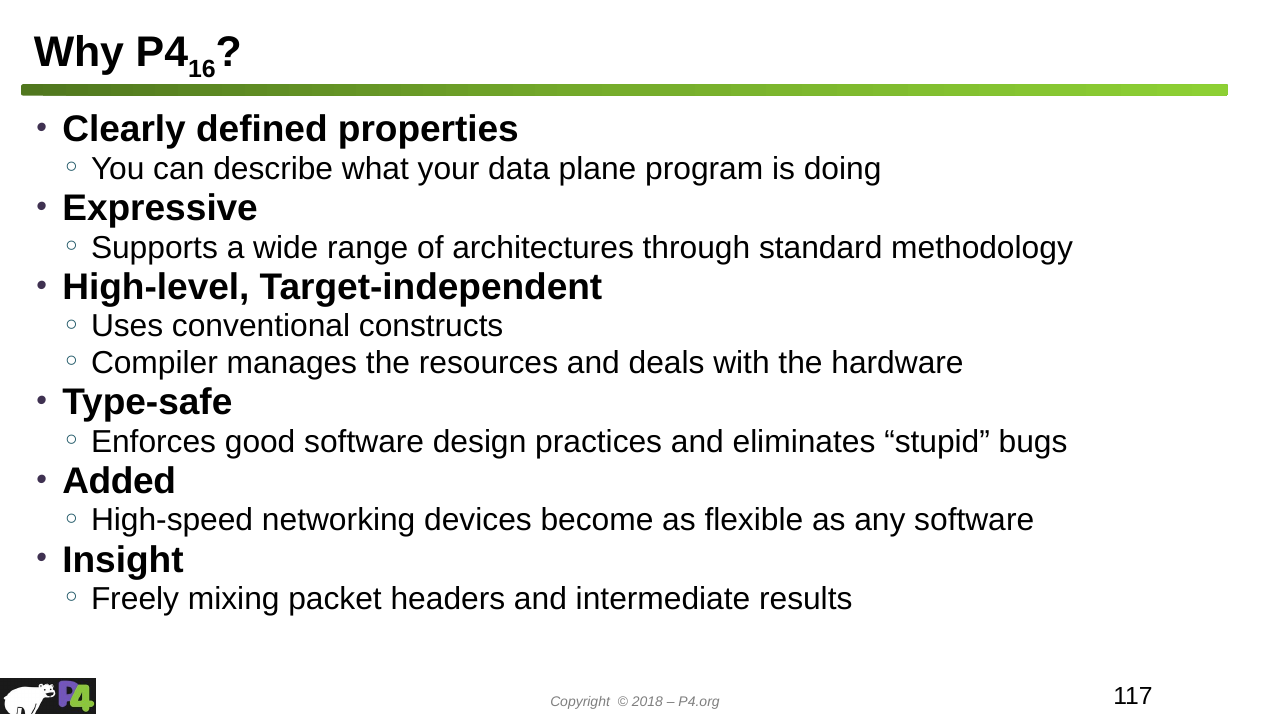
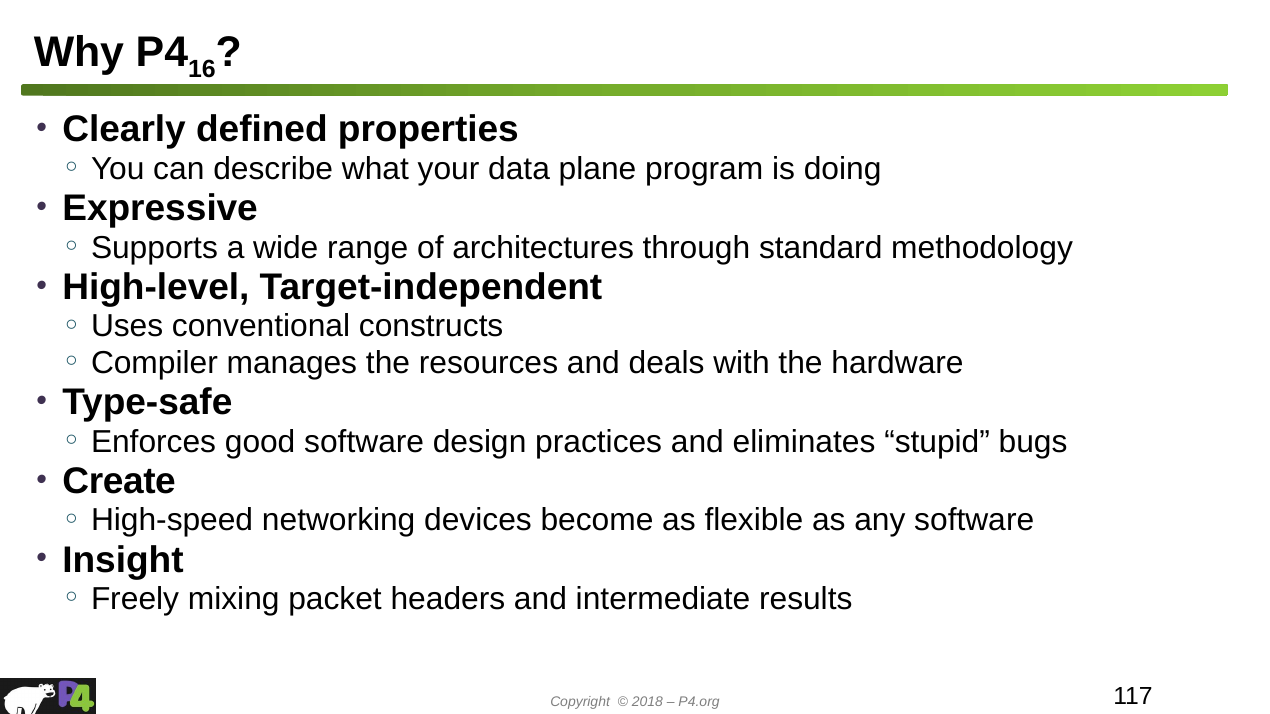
Added: Added -> Create (119, 481)
